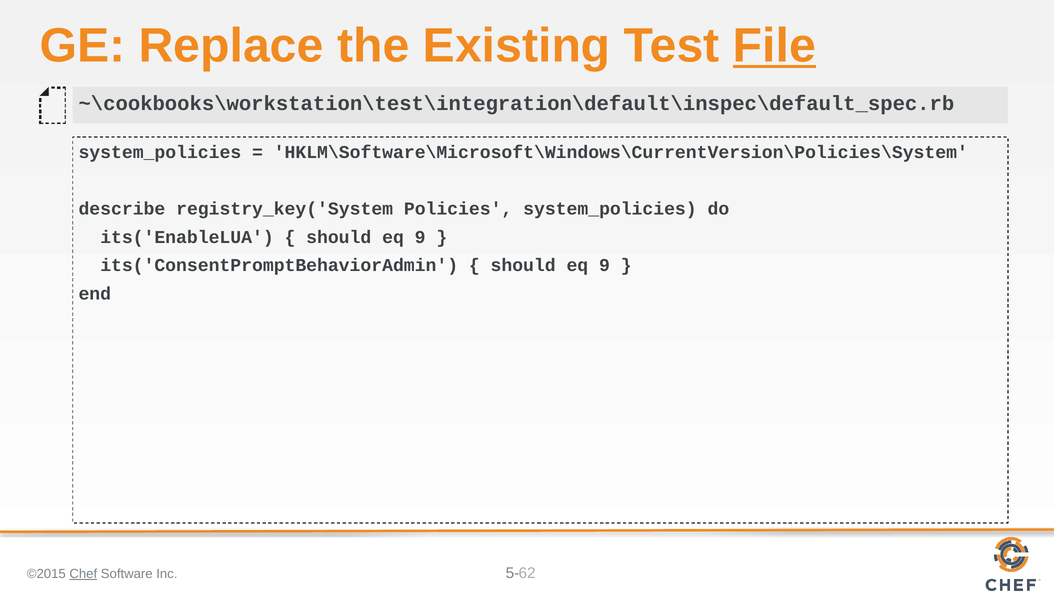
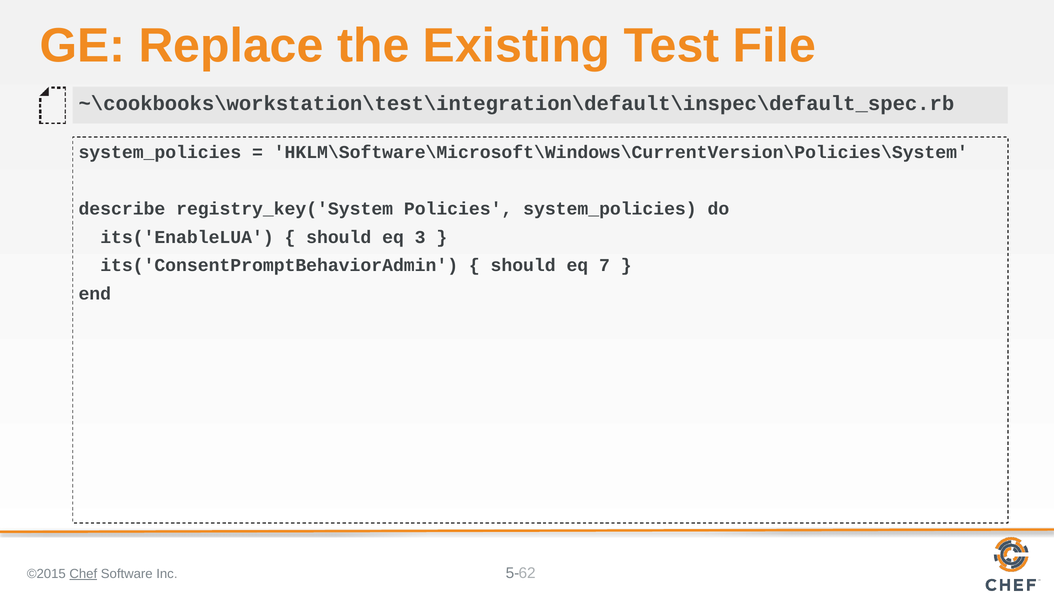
File underline: present -> none (774, 46)
9: 9 -> 3 (420, 237)
9: 9 -> 7 (604, 265)
